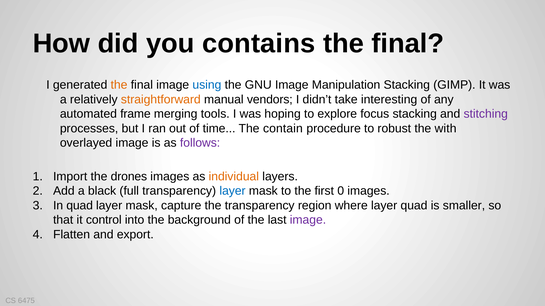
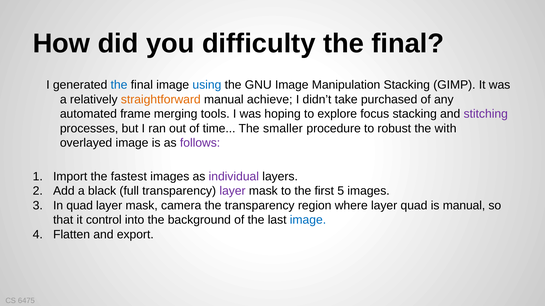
contains: contains -> difficulty (259, 43)
the colour: orange -> blue (119, 85)
vendors: vendors -> achieve (270, 100)
interesting: interesting -> purchased (389, 100)
contain: contain -> smaller (283, 129)
drones: drones -> fastest (129, 177)
individual colour: orange -> purple (234, 177)
layer colour: blue -> purple (233, 191)
0: 0 -> 5 (341, 191)
capture: capture -> camera (181, 206)
is smaller: smaller -> manual (464, 206)
image colour: purple -> blue (308, 220)
